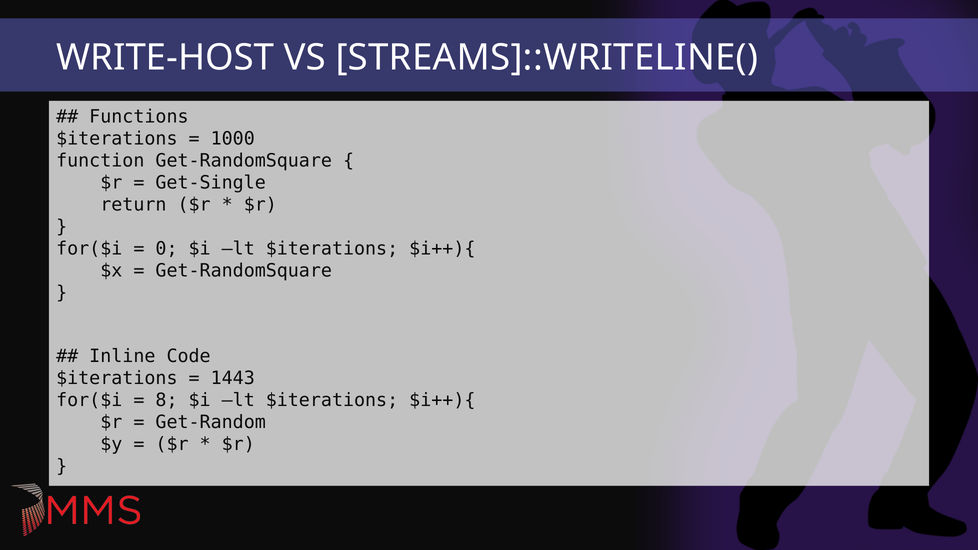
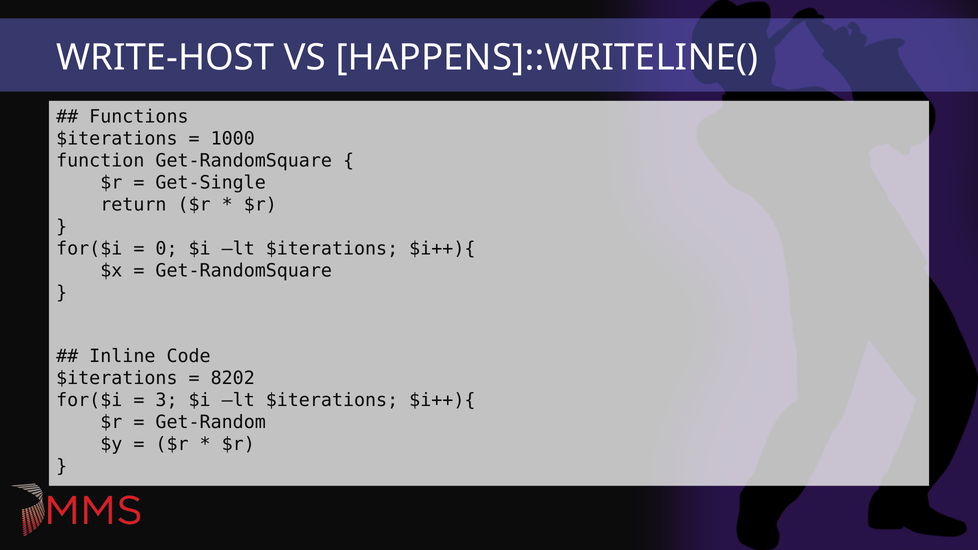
STREAMS]::WRITELINE(: STREAMS]::WRITELINE( -> HAPPENS]::WRITELINE( (547, 58)
1443: 1443 -> 8202 (233, 378)
8: 8 -> 3 (166, 400)
